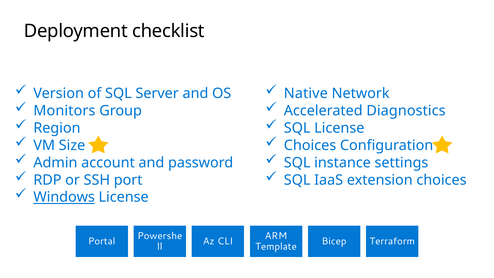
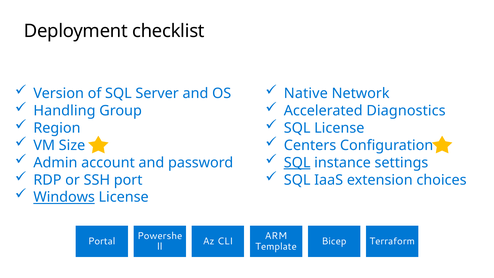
Monitors: Monitors -> Handling (64, 111)
Choices: Choices -> Centers (310, 145)
SQL underline: none -> present (297, 163)
